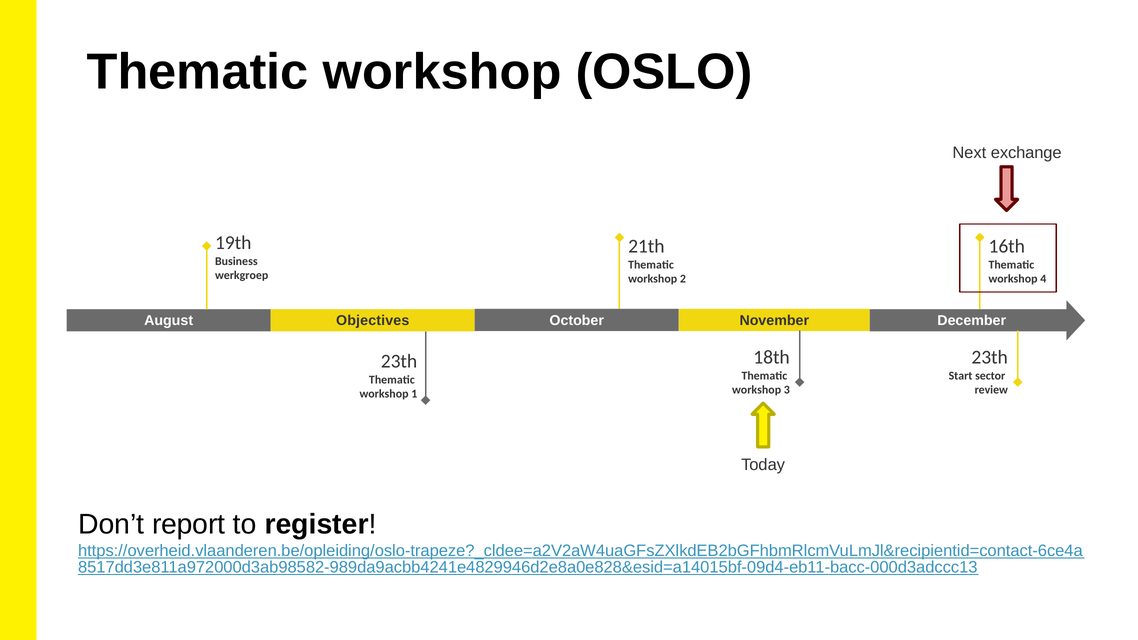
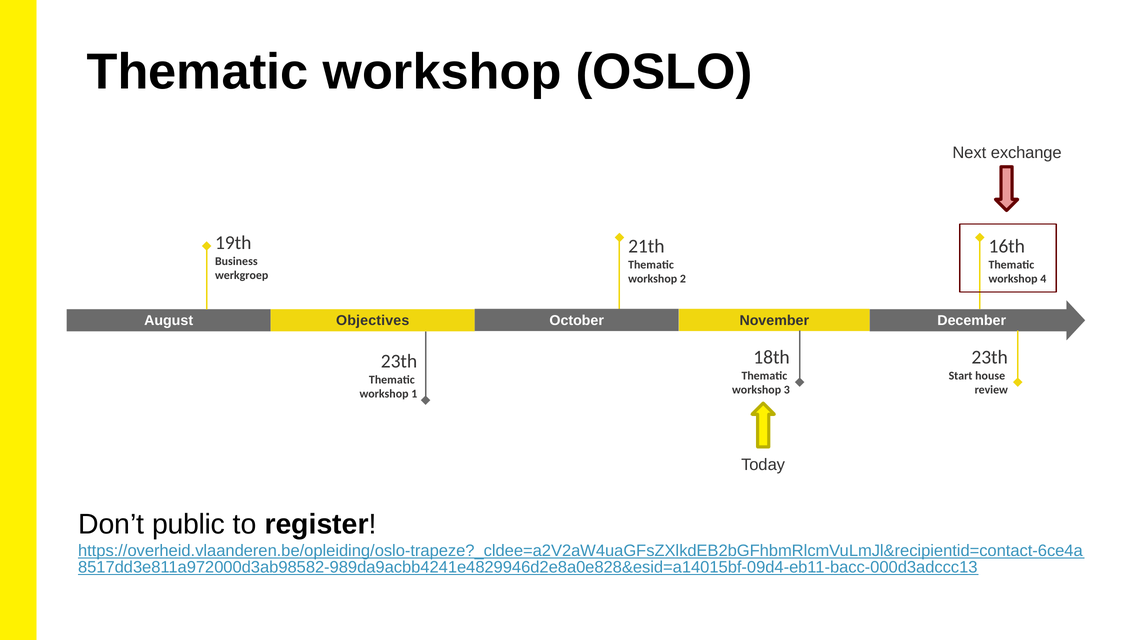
sector: sector -> house (990, 376)
report: report -> public (189, 525)
